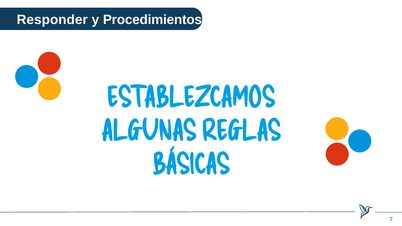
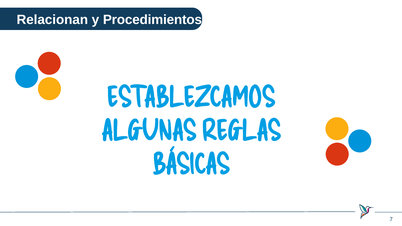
Responder: Responder -> Relacionan (52, 20)
